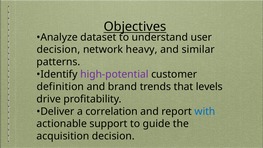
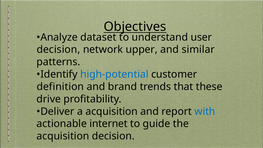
heavy: heavy -> upper (142, 50)
high-potential colour: purple -> blue (114, 74)
levels: levels -> these (209, 87)
a correlation: correlation -> acquisition (112, 111)
support: support -> internet (109, 124)
